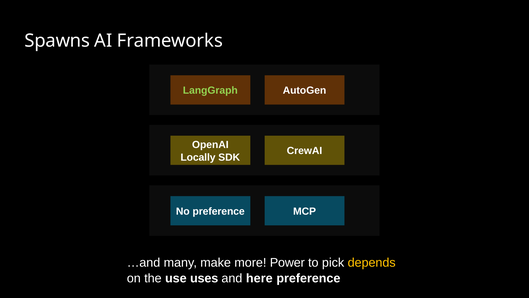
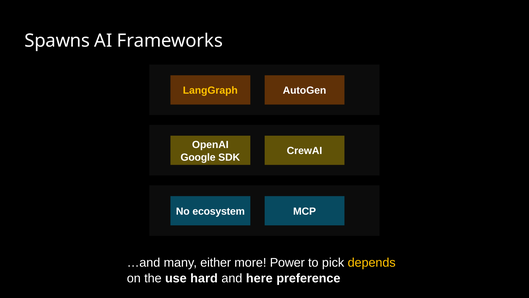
LangGraph colour: light green -> yellow (210, 90)
Locally: Locally -> Google (198, 157)
No preference: preference -> ecosystem (219, 211)
make: make -> either (216, 262)
uses: uses -> hard (204, 278)
